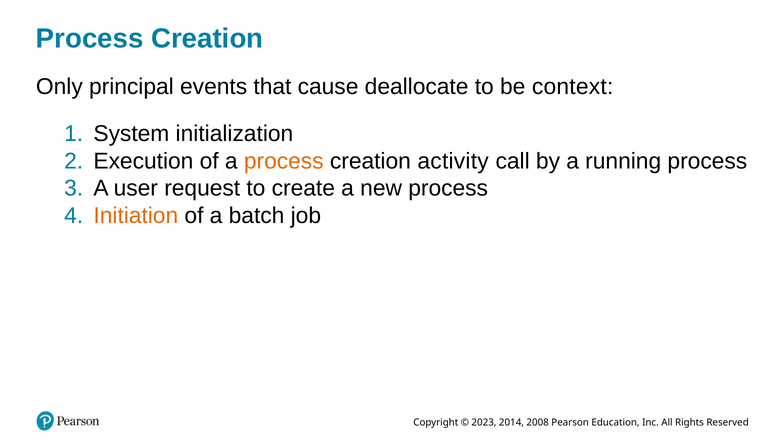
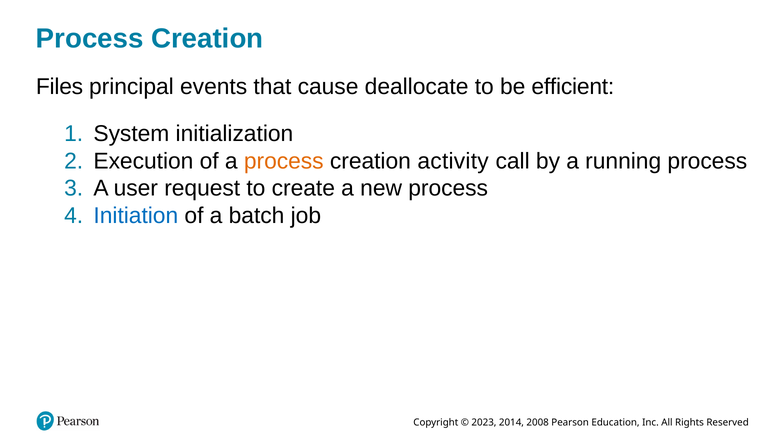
Only: Only -> Files (60, 87)
context: context -> efficient (573, 87)
Initiation colour: orange -> blue (136, 216)
